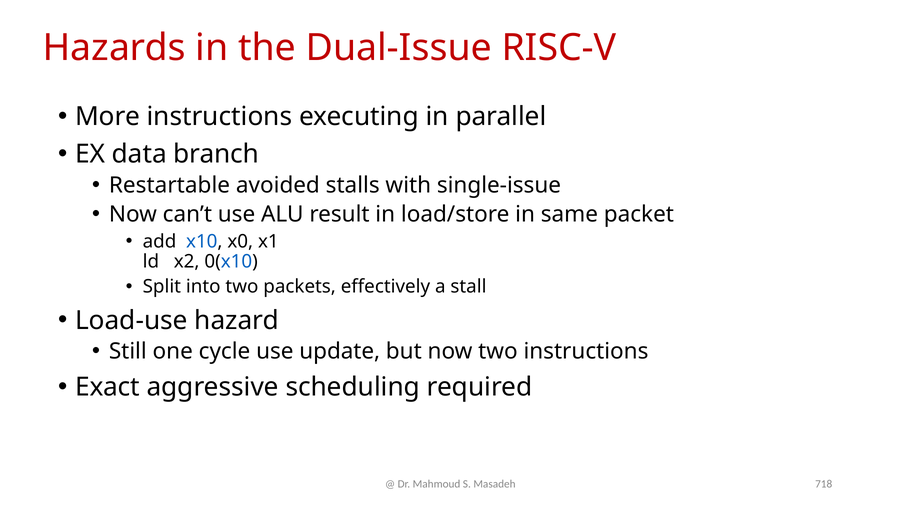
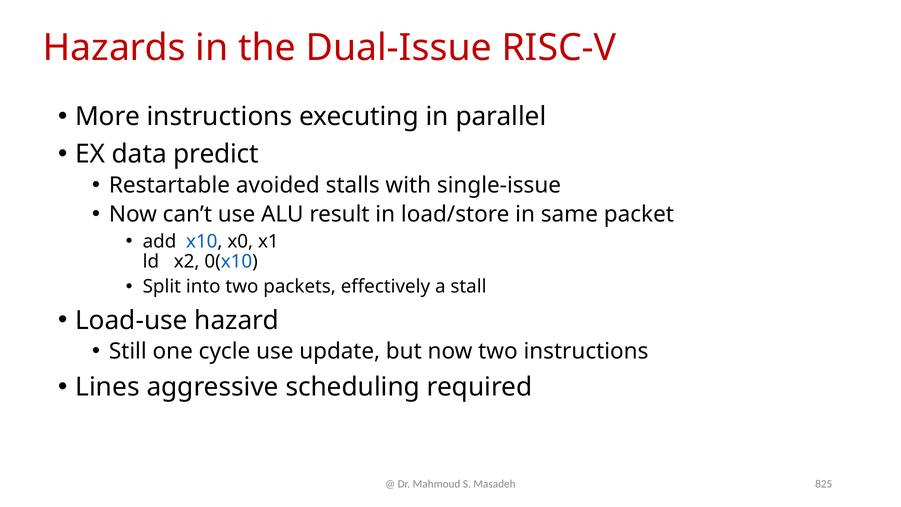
branch: branch -> predict (216, 154)
Exact: Exact -> Lines (107, 387)
718: 718 -> 825 (824, 484)
